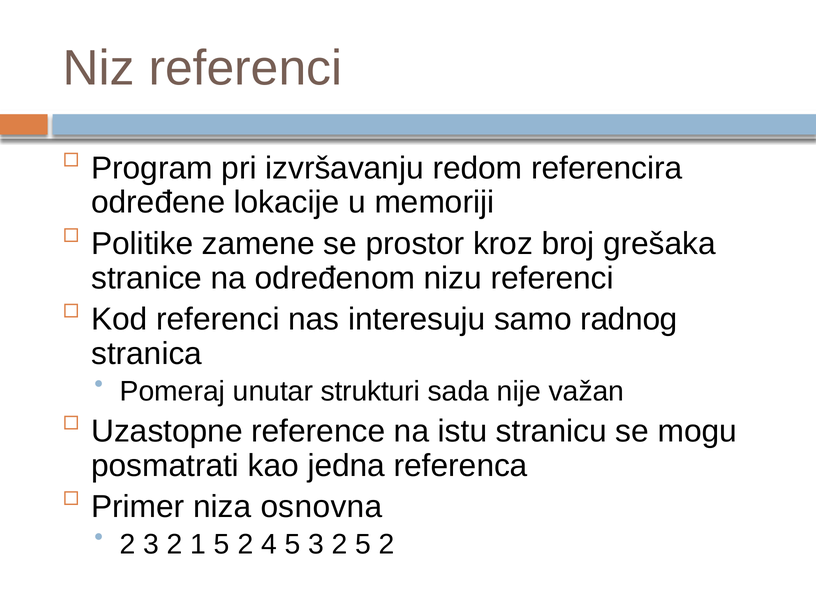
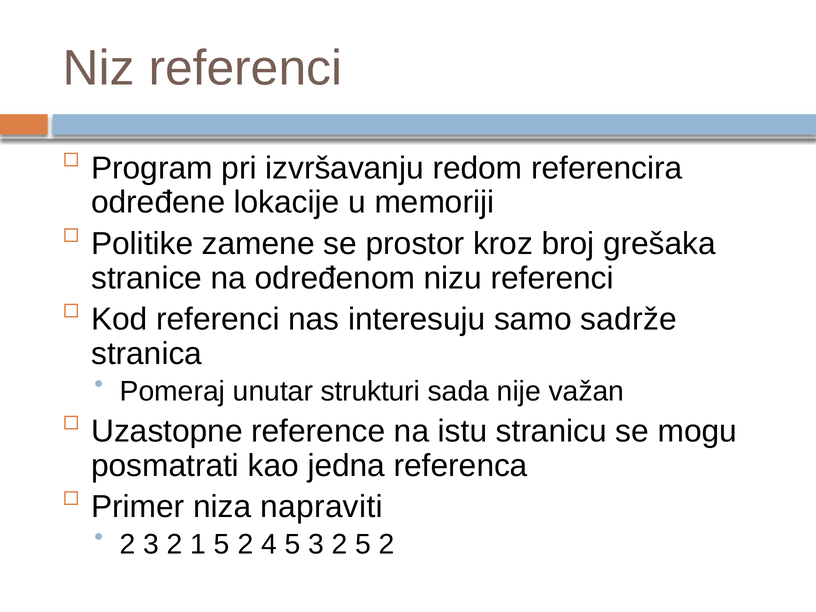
radnog: radnog -> sadrže (629, 319)
osnovna: osnovna -> napraviti (321, 507)
